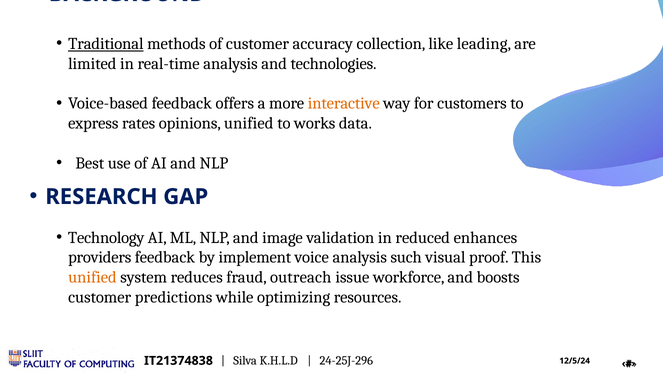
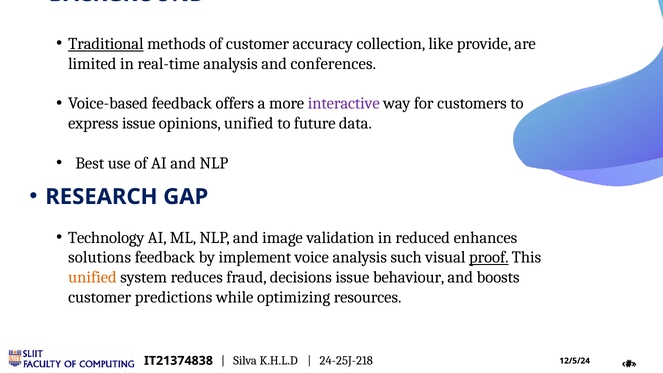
leading: leading -> provide (484, 44)
technologies: technologies -> conferences (333, 64)
interactive colour: orange -> purple (344, 103)
express rates: rates -> issue (139, 123)
works: works -> future (315, 123)
providers: providers -> solutions (100, 257)
proof underline: none -> present (489, 257)
outreach: outreach -> decisions (301, 277)
workforce: workforce -> behaviour (409, 277)
24-25J-296: 24-25J-296 -> 24-25J-218 (346, 361)
